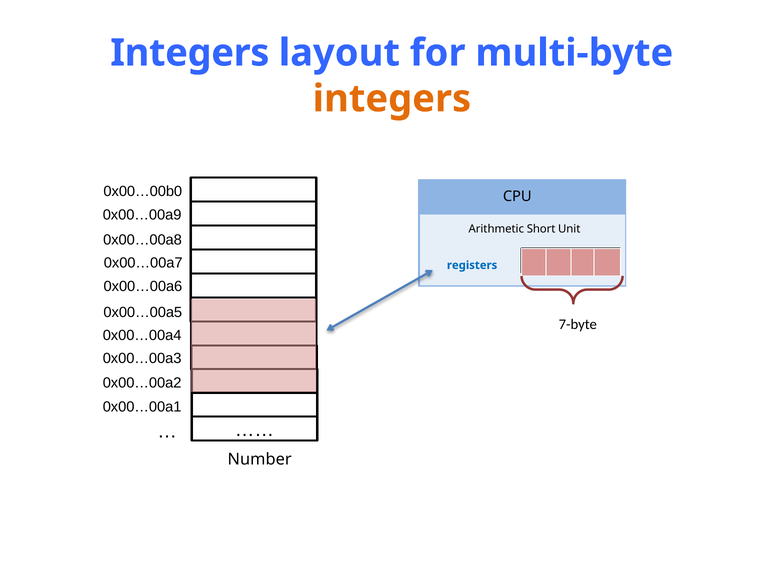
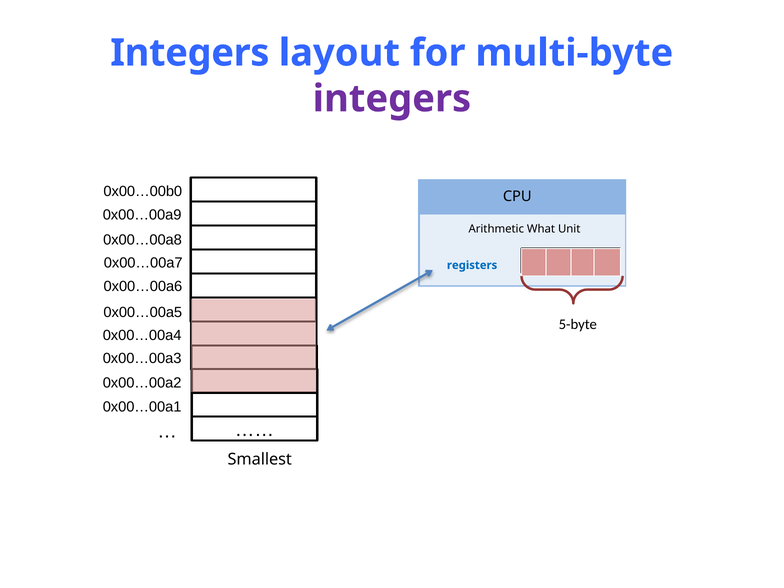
integers colour: orange -> purple (392, 99)
Short: Short -> What (541, 229)
7-byte: 7-byte -> 5-byte (578, 324)
Number: Number -> Smallest (260, 460)
